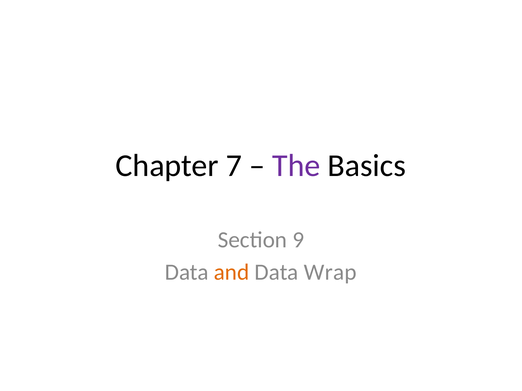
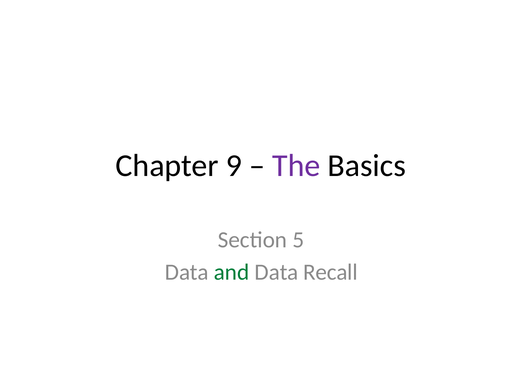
7: 7 -> 9 (234, 166)
9: 9 -> 5 (298, 240)
and colour: orange -> green (232, 272)
Wrap: Wrap -> Recall (330, 272)
